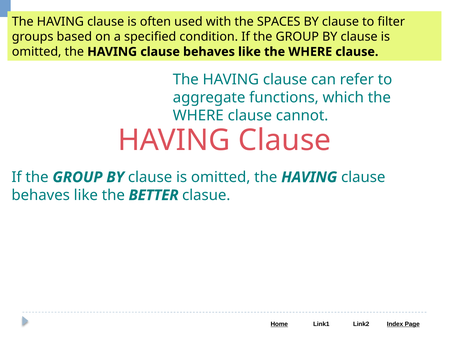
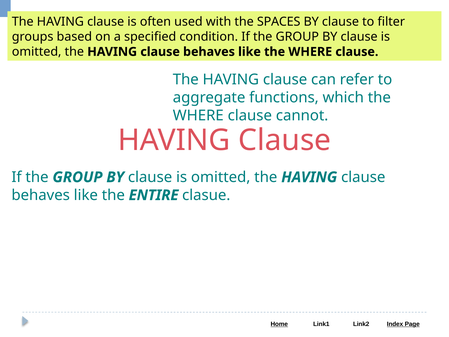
BETTER: BETTER -> ENTIRE (154, 195)
